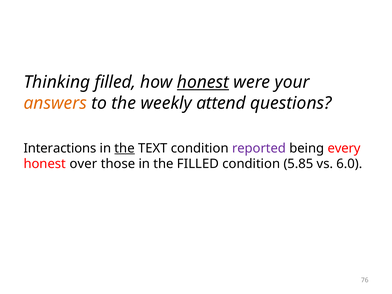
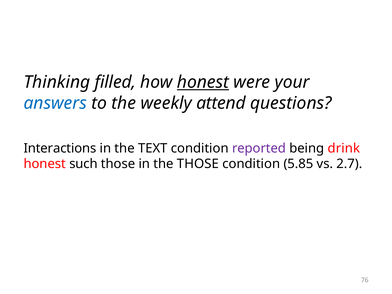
answers colour: orange -> blue (55, 103)
the underline: present -> none (125, 148)
every: every -> drink (344, 148)
over: over -> such (83, 164)
the FILLED: FILLED -> THOSE (198, 164)
6.0: 6.0 -> 2.7 (349, 164)
